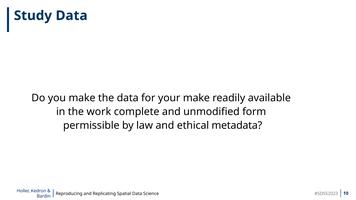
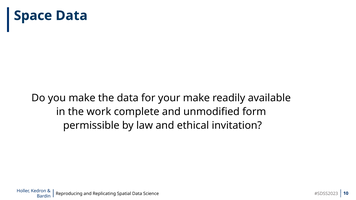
Study: Study -> Space (33, 16)
metadata: metadata -> invitation (237, 126)
